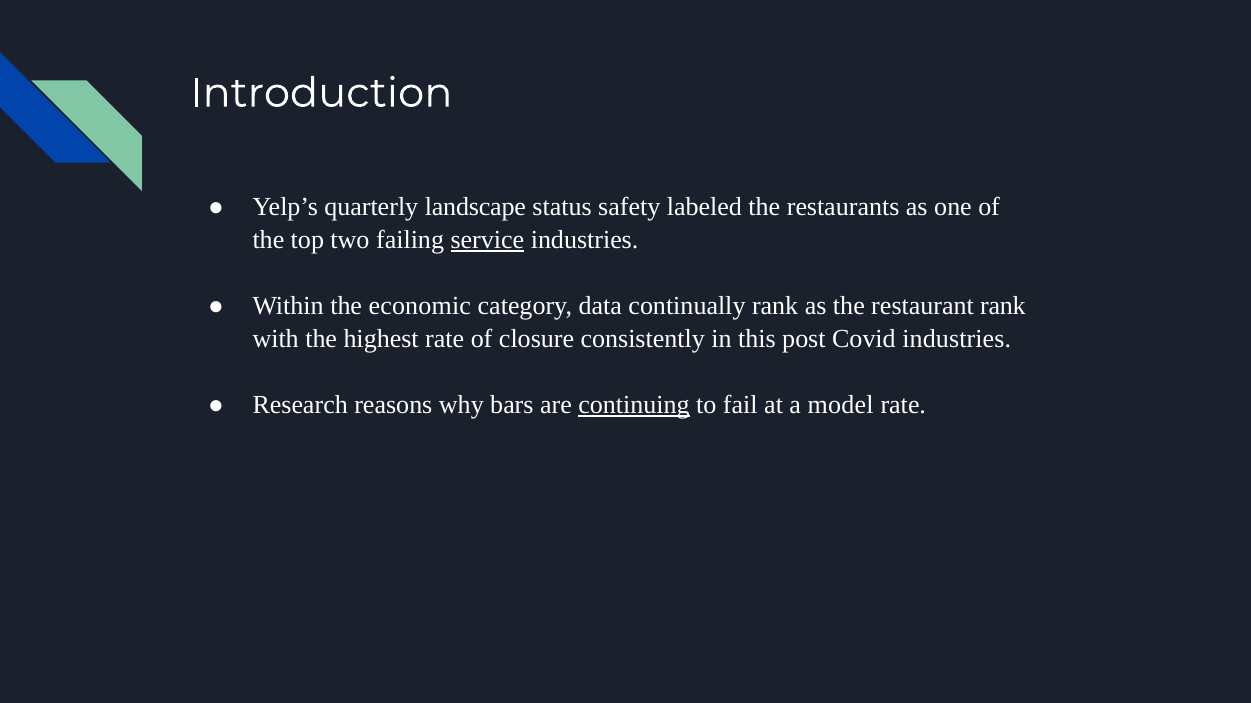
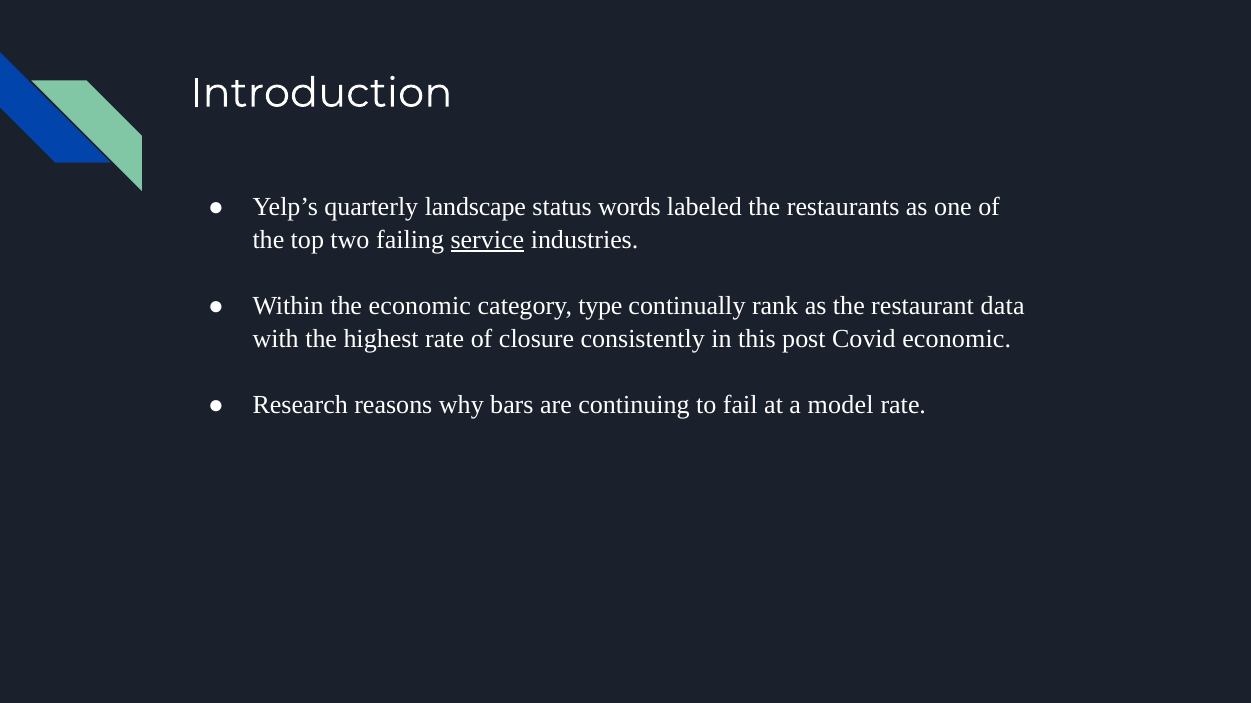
safety: safety -> words (629, 207)
data: data -> type (600, 306)
restaurant rank: rank -> data (1003, 306)
Covid industries: industries -> economic (957, 339)
continuing underline: present -> none (634, 405)
